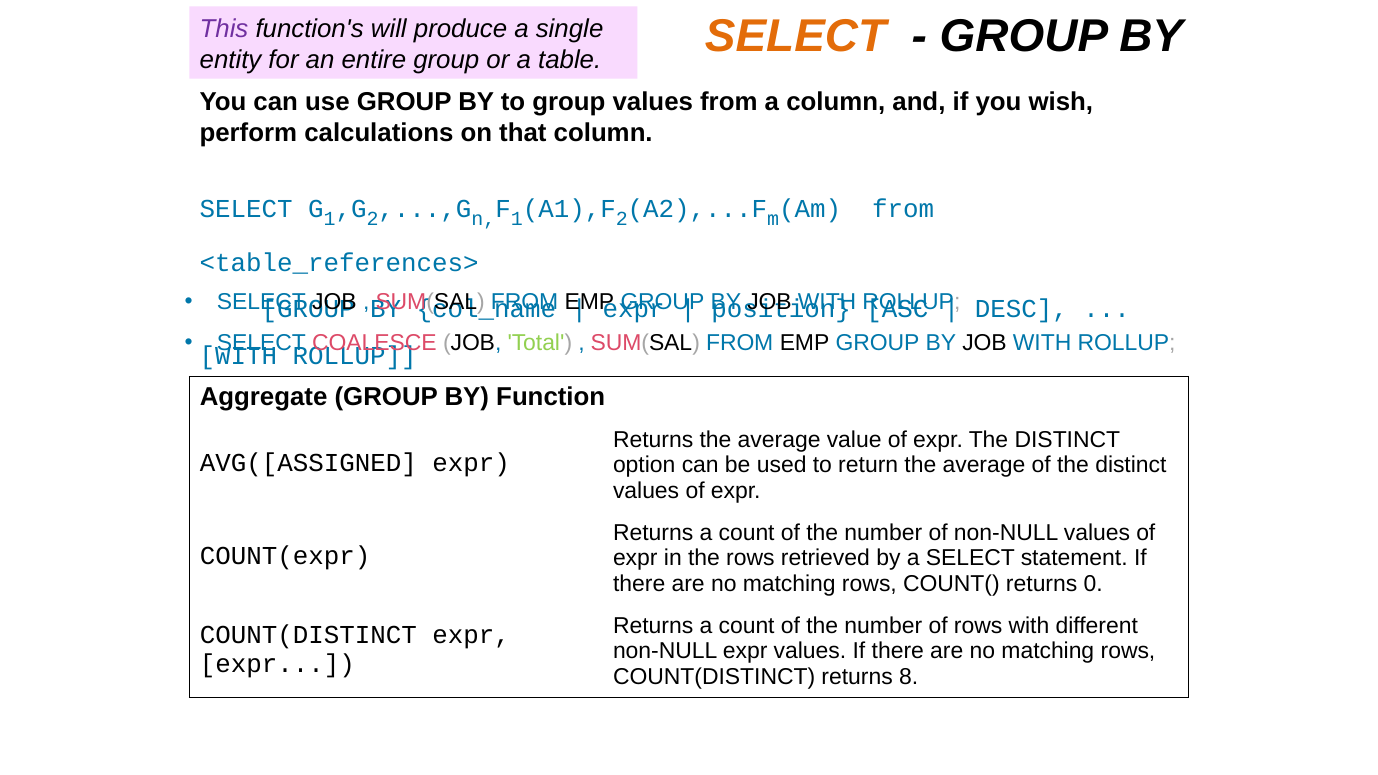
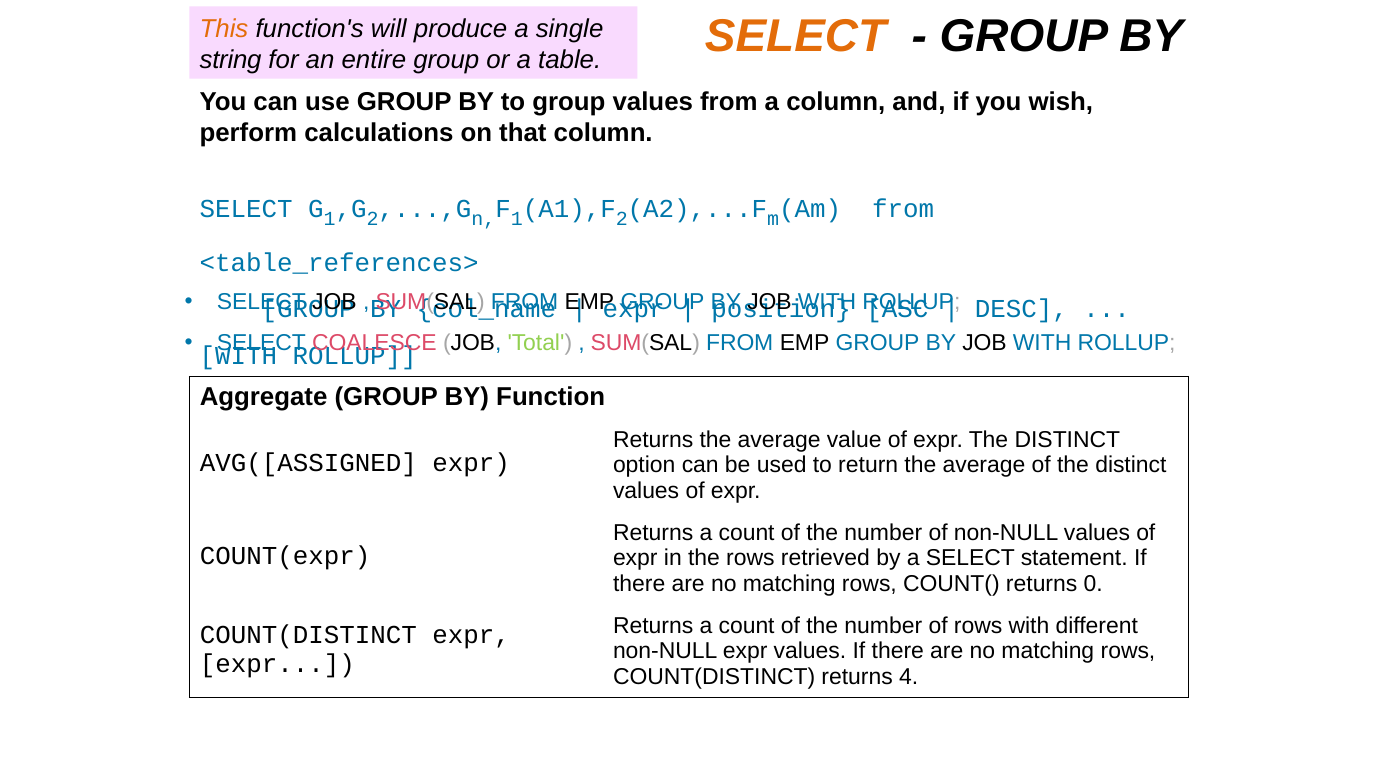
This colour: purple -> orange (224, 29)
entity: entity -> string (231, 60)
8: 8 -> 4 (909, 677)
